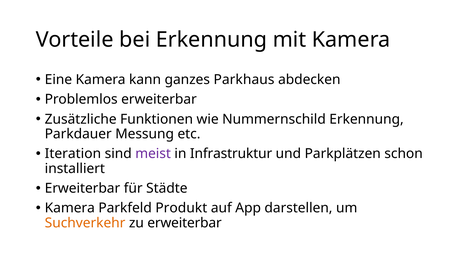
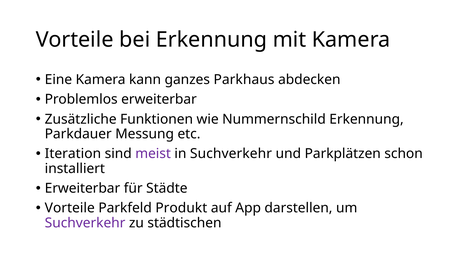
in Infrastruktur: Infrastruktur -> Suchverkehr (231, 154)
Kamera: Kamera -> Vorteile (70, 208)
Suchverkehr colour: orange -> purple (85, 223)
zu erweiterbar: erweiterbar -> städtischen (184, 223)
